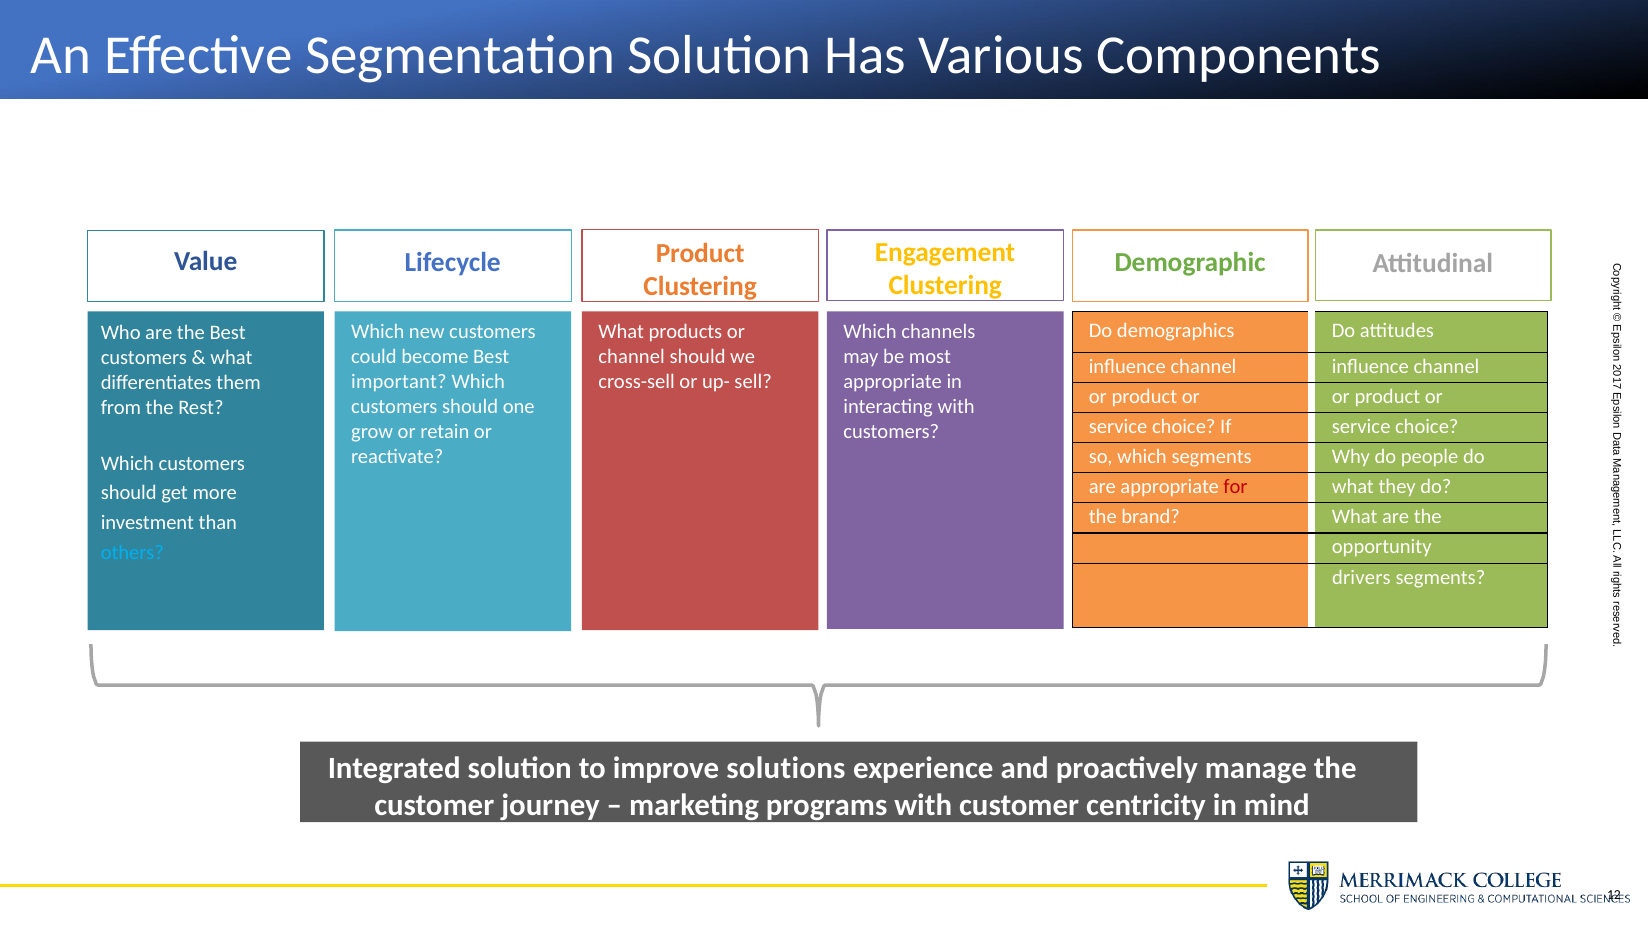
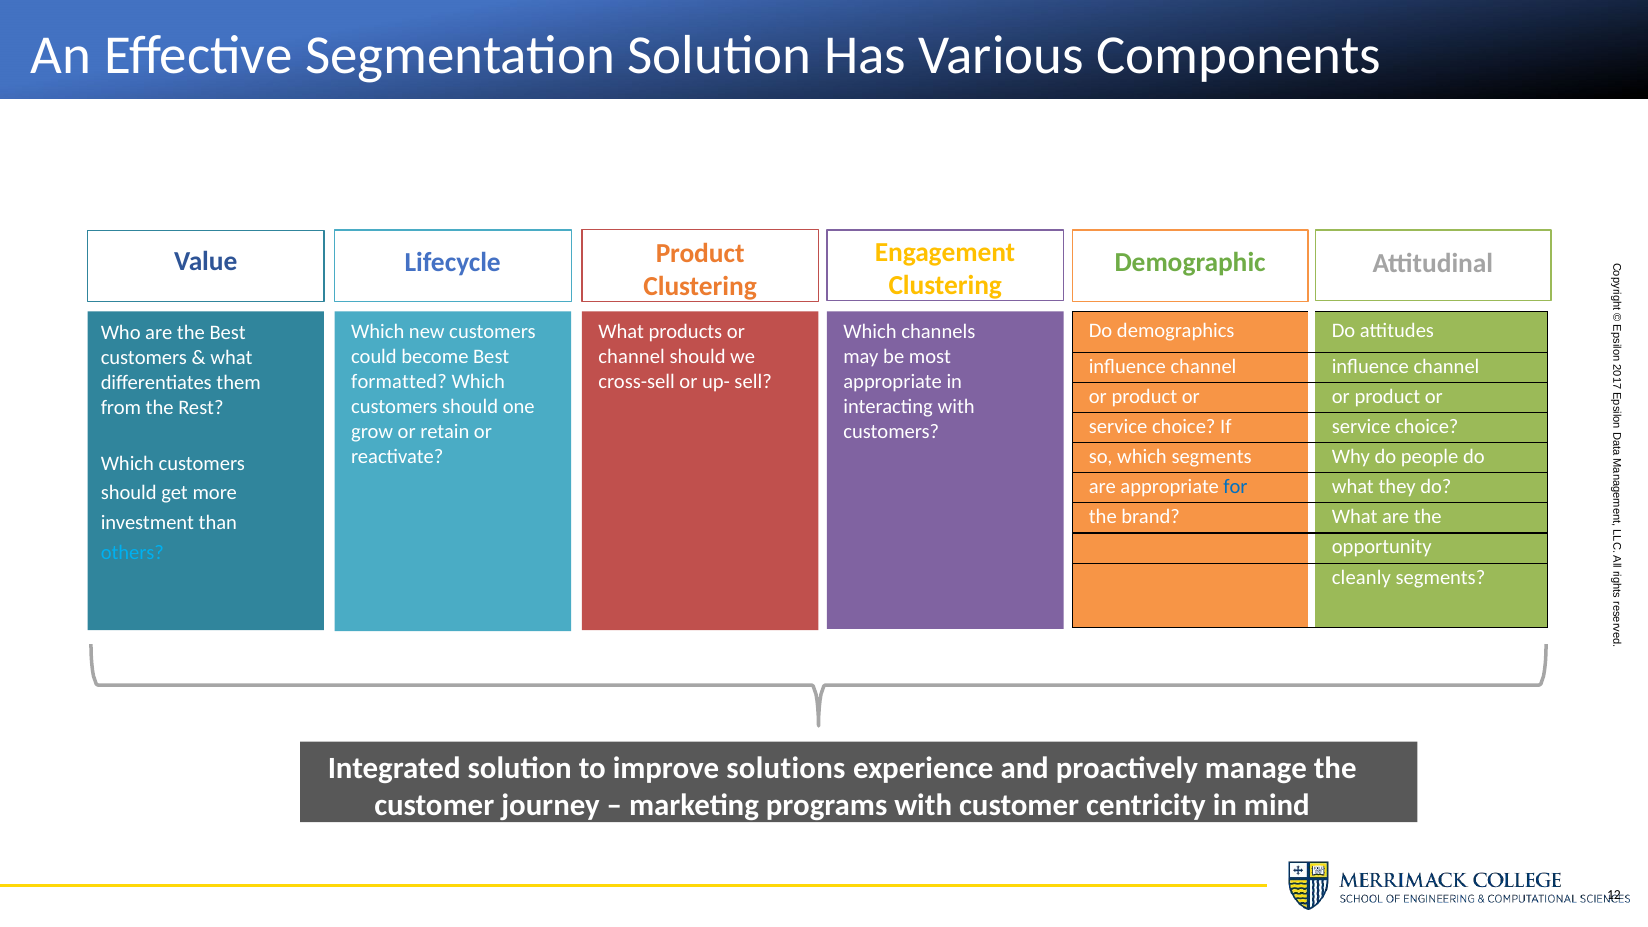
important: important -> formatted (399, 382)
for colour: red -> blue (1236, 487)
drivers: drivers -> cleanly (1361, 577)
